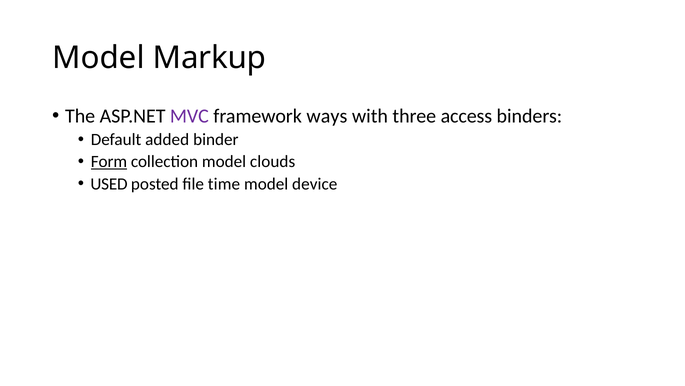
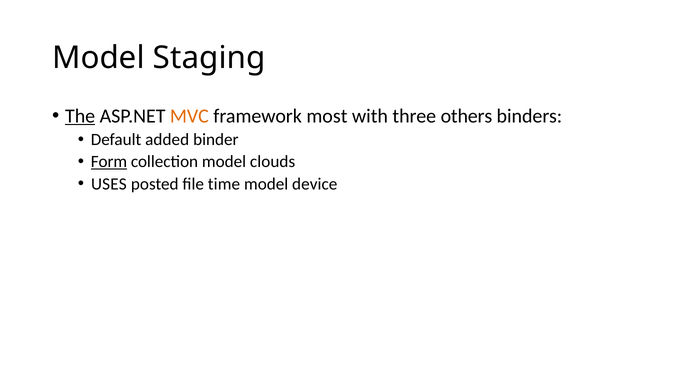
Markup: Markup -> Staging (209, 58)
The underline: none -> present (80, 116)
MVC colour: purple -> orange (189, 116)
ways: ways -> most (327, 116)
access: access -> others (466, 116)
USED: USED -> USES (109, 184)
